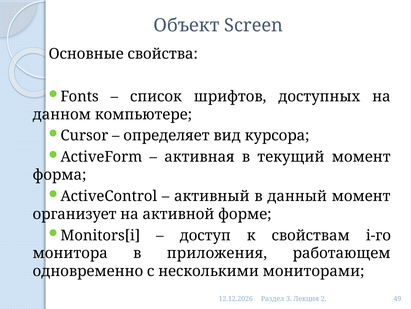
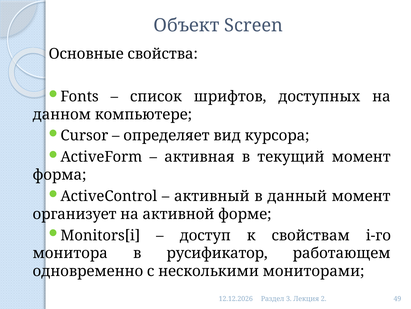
приложения: приложения -> русификатор (217, 253)
